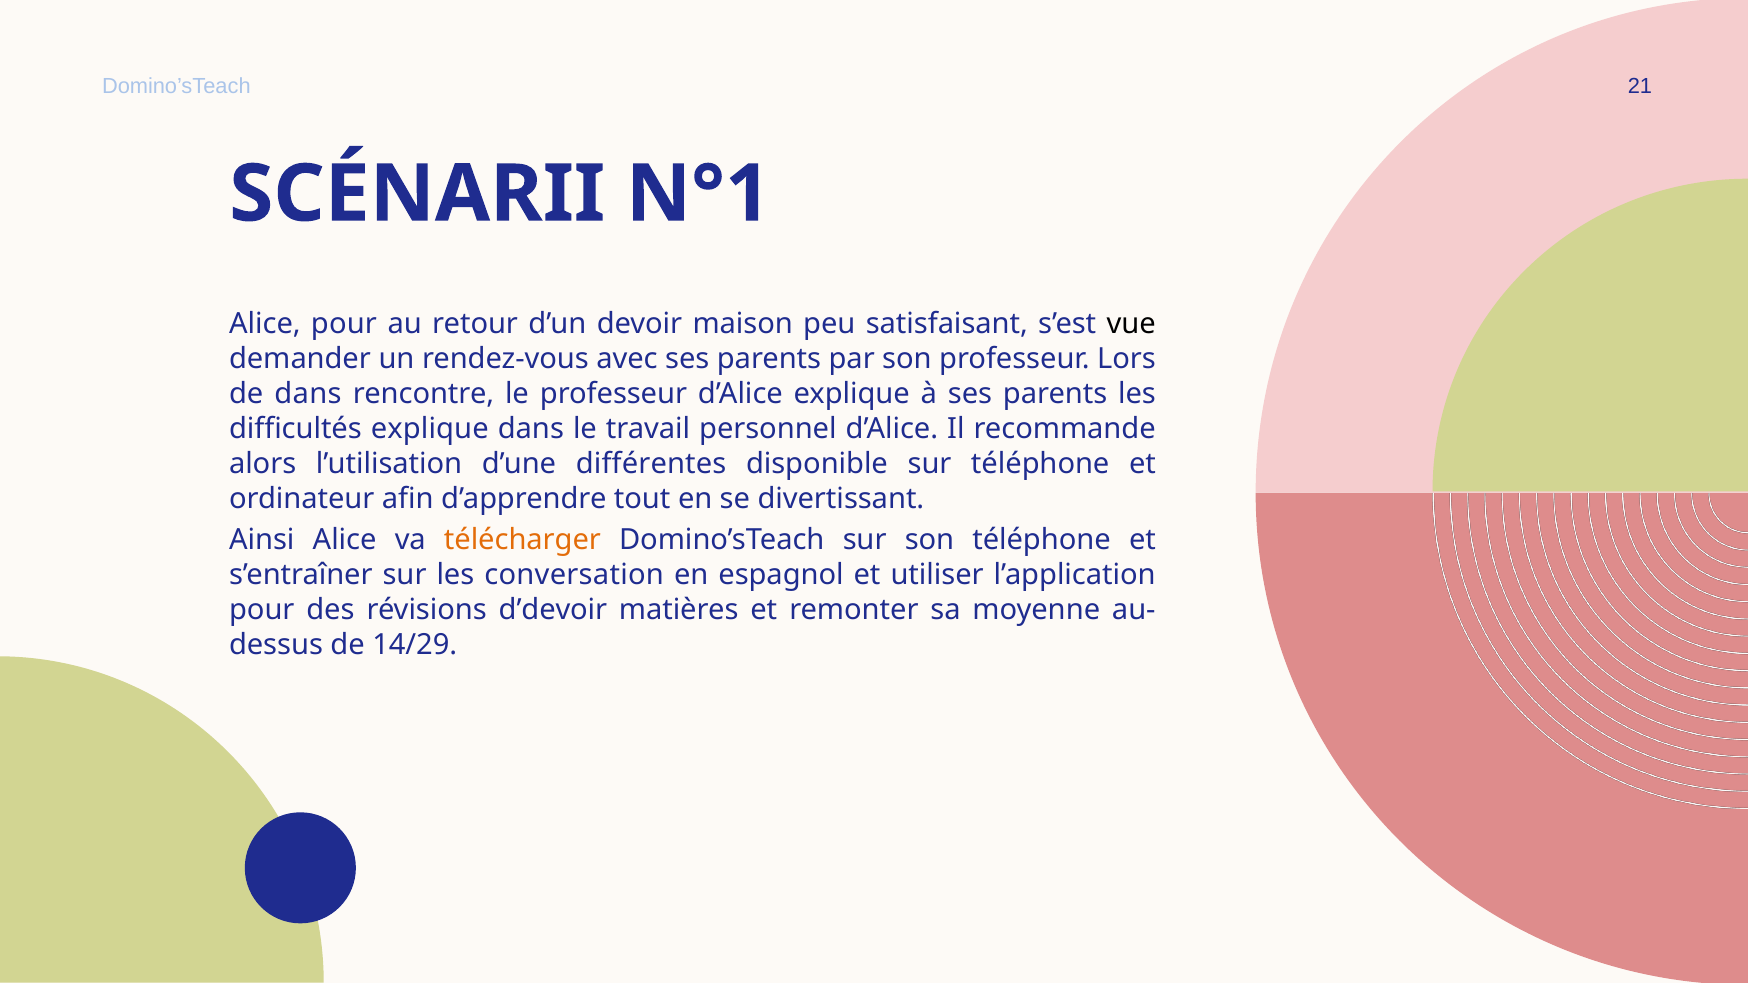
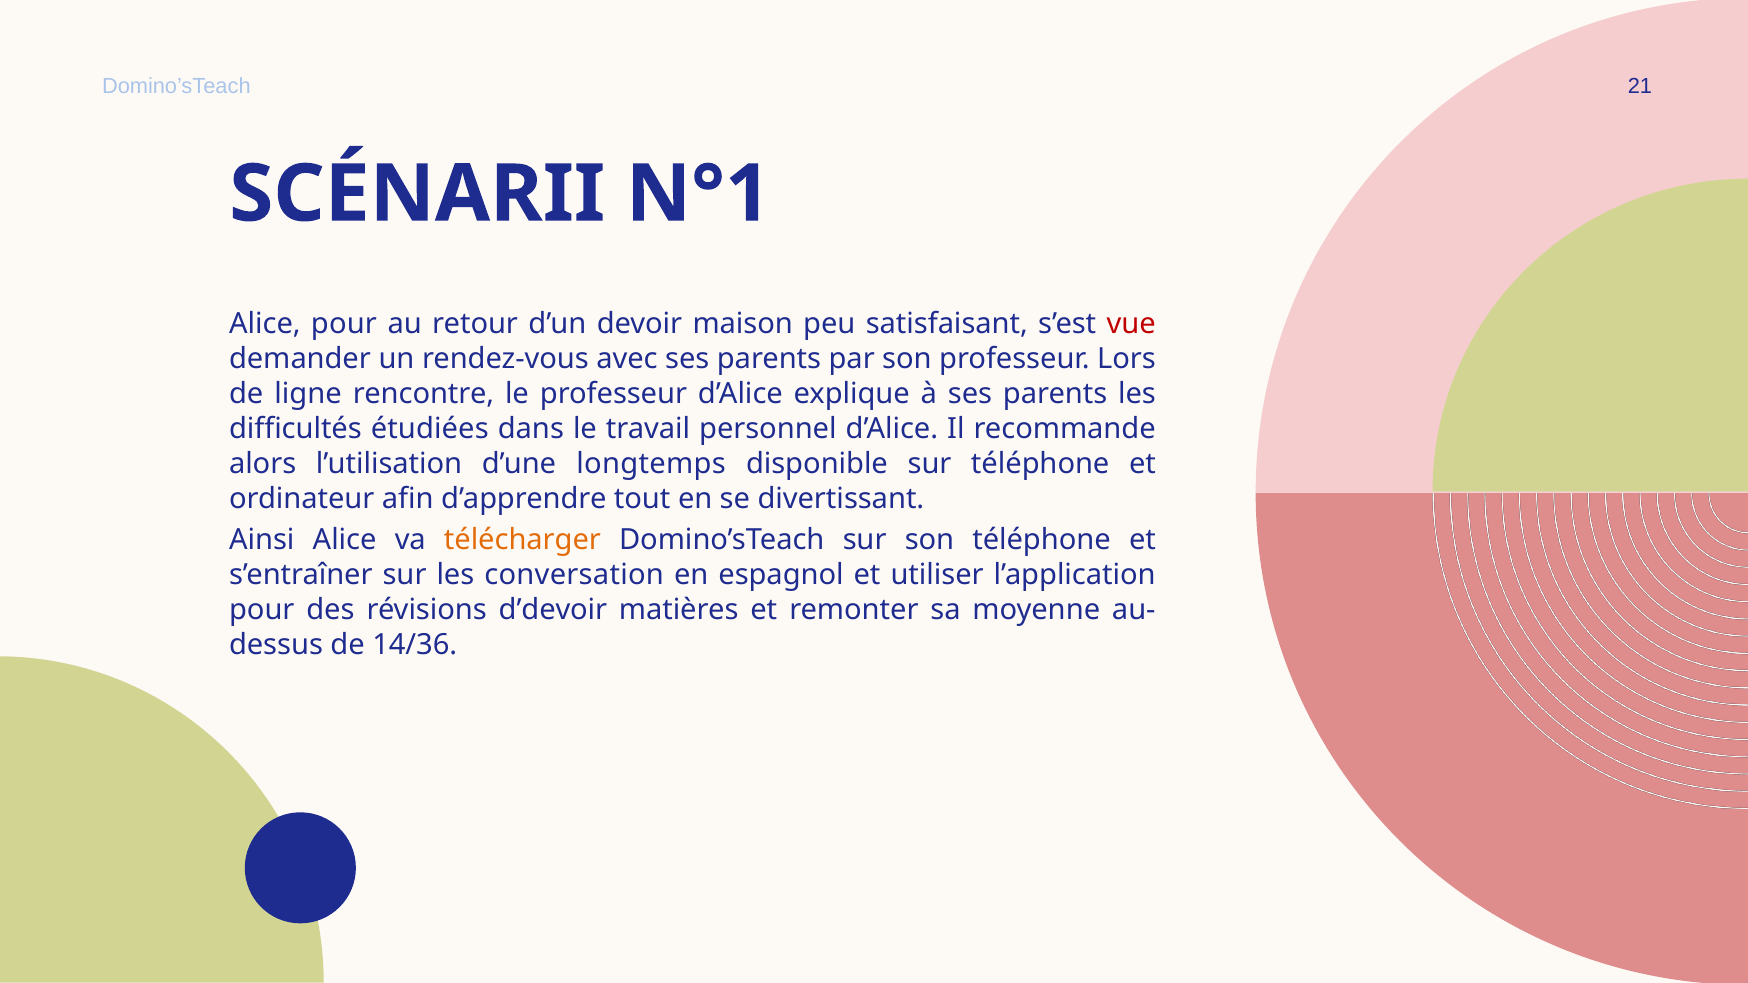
vue colour: black -> red (1131, 324)
de dans: dans -> ligne (308, 394)
difficultés explique: explique -> étudiées (430, 429)
différentes: différentes -> longtemps (651, 464)
14/29: 14/29 -> 14/36 (415, 645)
